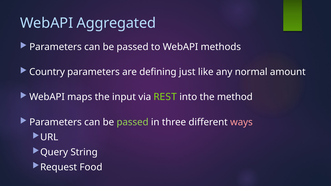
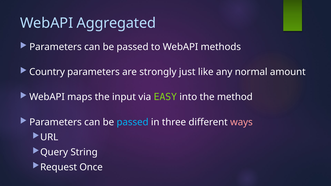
defining: defining -> strongly (158, 72)
REST: REST -> EASY (165, 97)
passed colour: light green -> light blue (133, 122)
Food: Food -> Once (91, 167)
